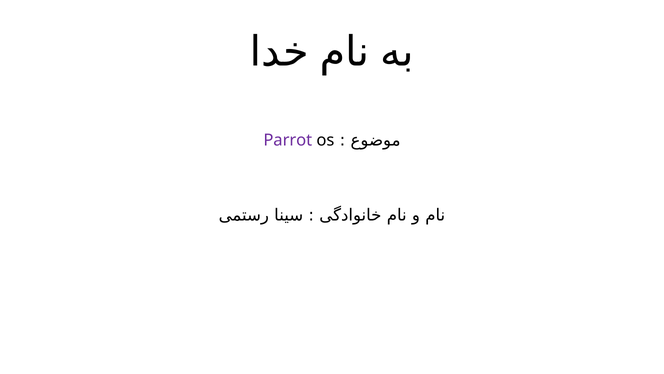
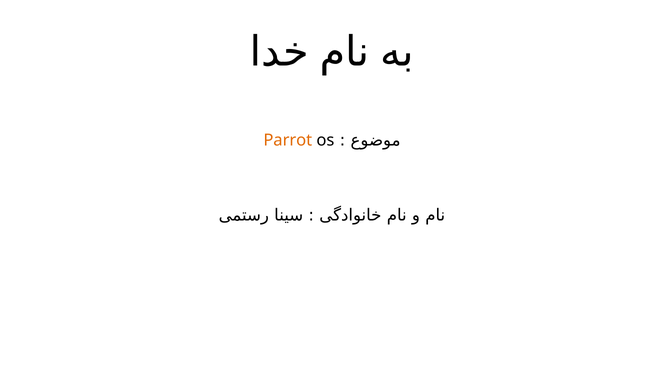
Parrot colour: purple -> orange (288, 140)
